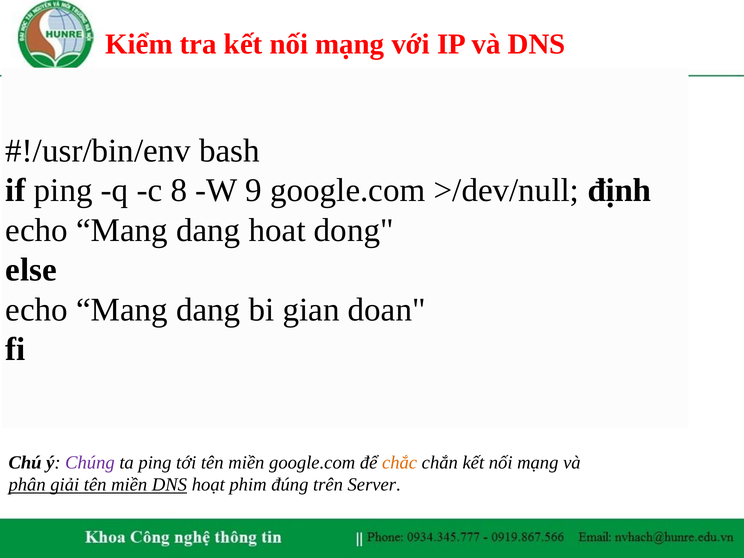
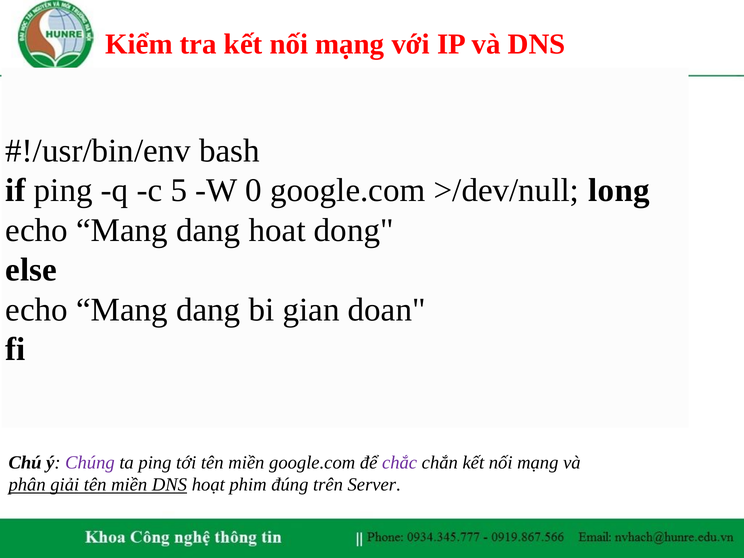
8: 8 -> 5 (179, 191)
9: 9 -> 0 (254, 191)
định: định -> long (619, 191)
chắc colour: orange -> purple (400, 462)
